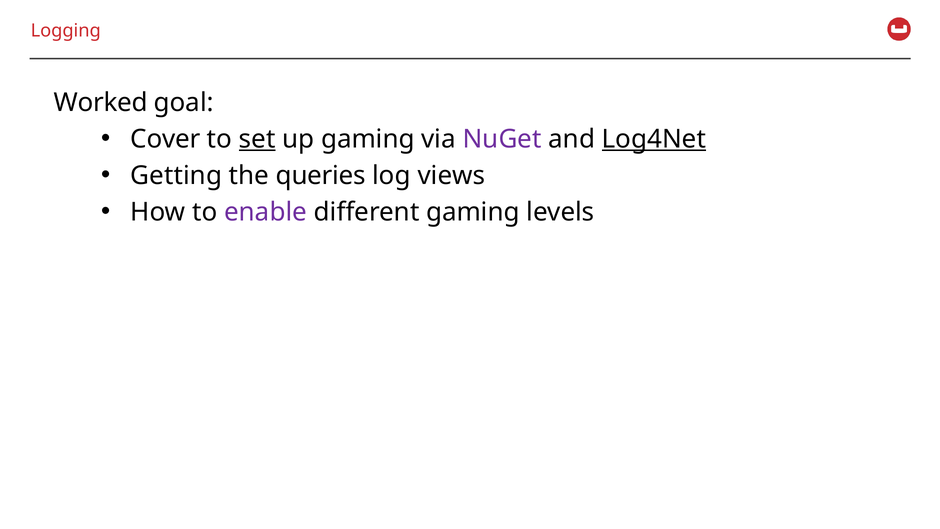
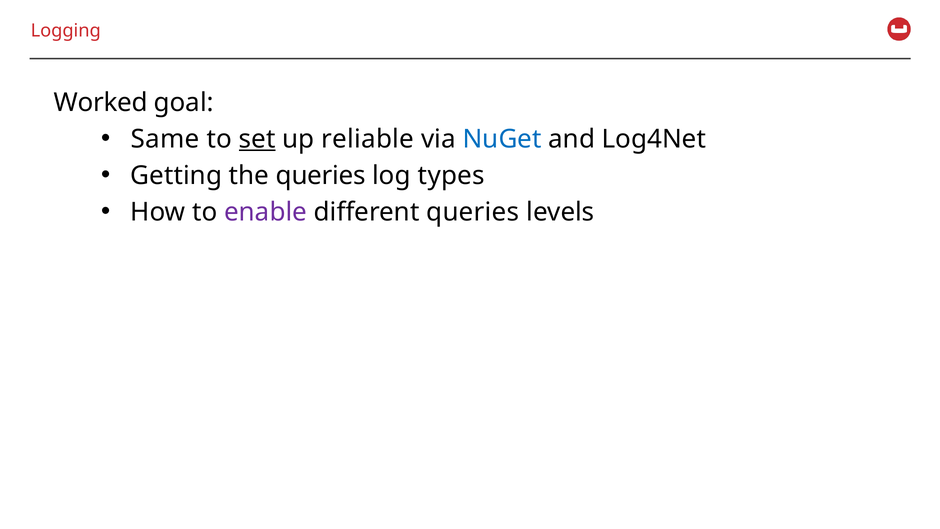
Cover: Cover -> Same (165, 139)
up gaming: gaming -> reliable (368, 139)
NuGet colour: purple -> blue (502, 139)
Log4Net underline: present -> none (654, 139)
views: views -> types (451, 176)
different gaming: gaming -> queries (473, 212)
